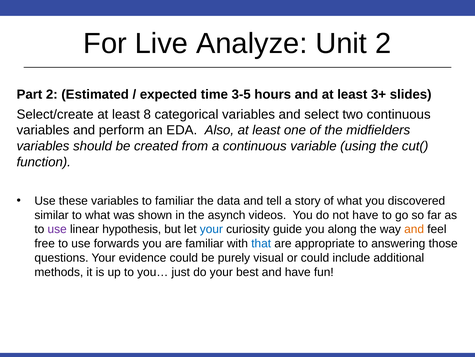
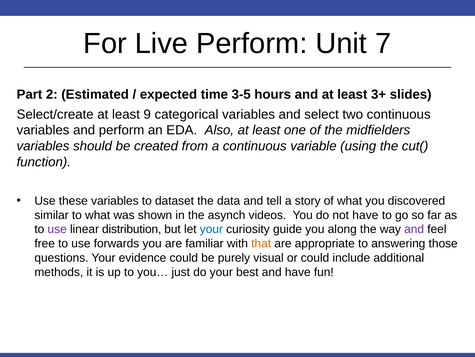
Live Analyze: Analyze -> Perform (252, 44)
Unit 2: 2 -> 7 (383, 44)
8: 8 -> 9 (147, 114)
to familiar: familiar -> dataset (175, 200)
hypothesis: hypothesis -> distribution (132, 229)
and colour: orange -> purple (414, 229)
that colour: blue -> orange (261, 243)
